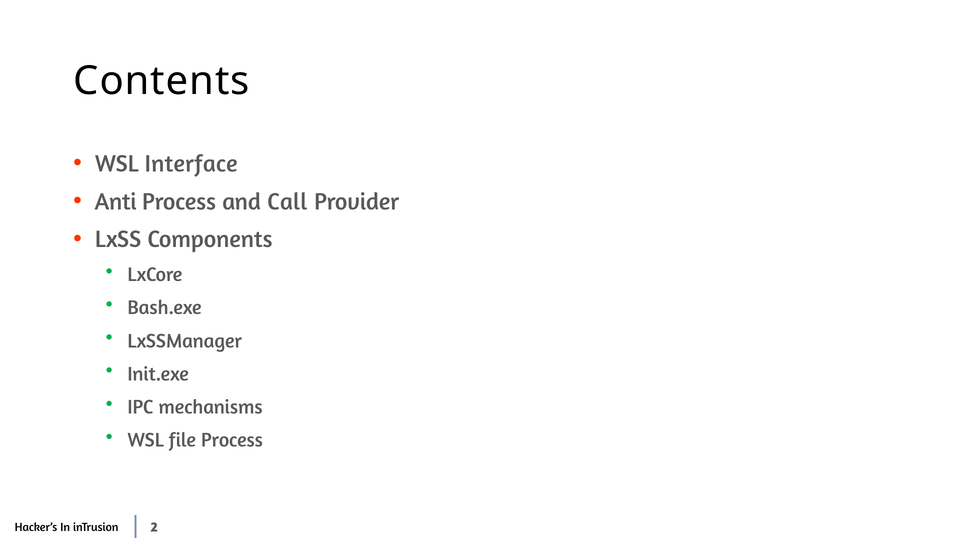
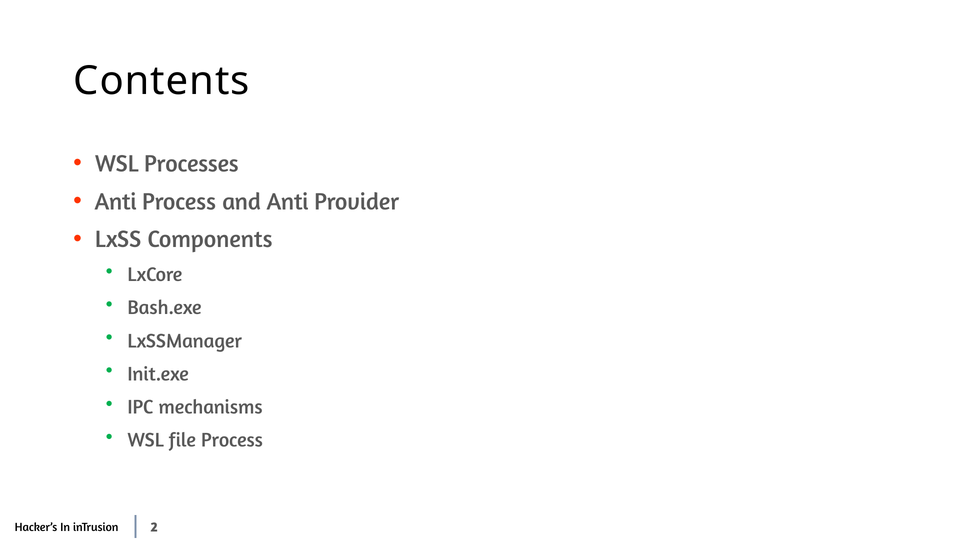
Interface: Interface -> Processes (191, 164)
and Call: Call -> Anti (288, 202)
